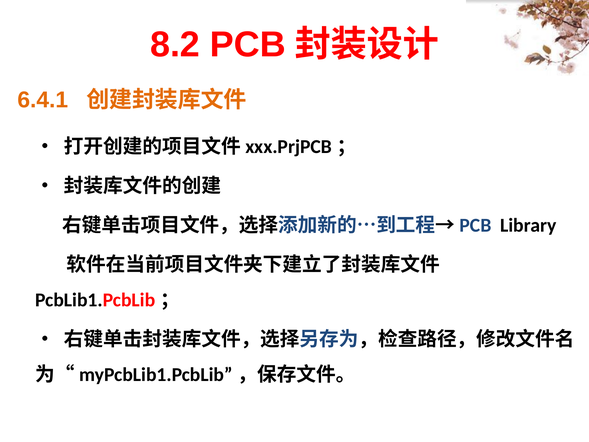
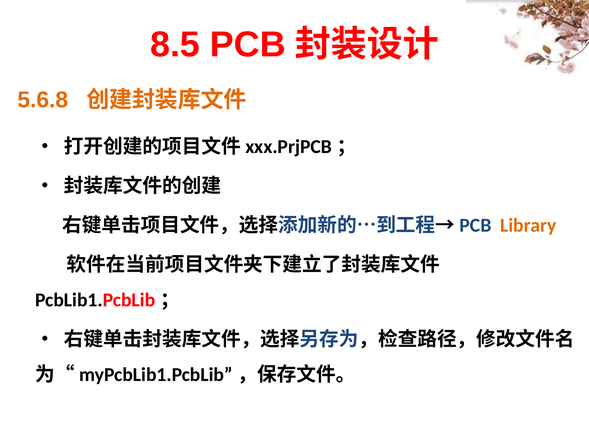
8.2: 8.2 -> 8.5 (175, 45)
6.4.1: 6.4.1 -> 5.6.8 (43, 100)
Library colour: black -> orange (528, 225)
